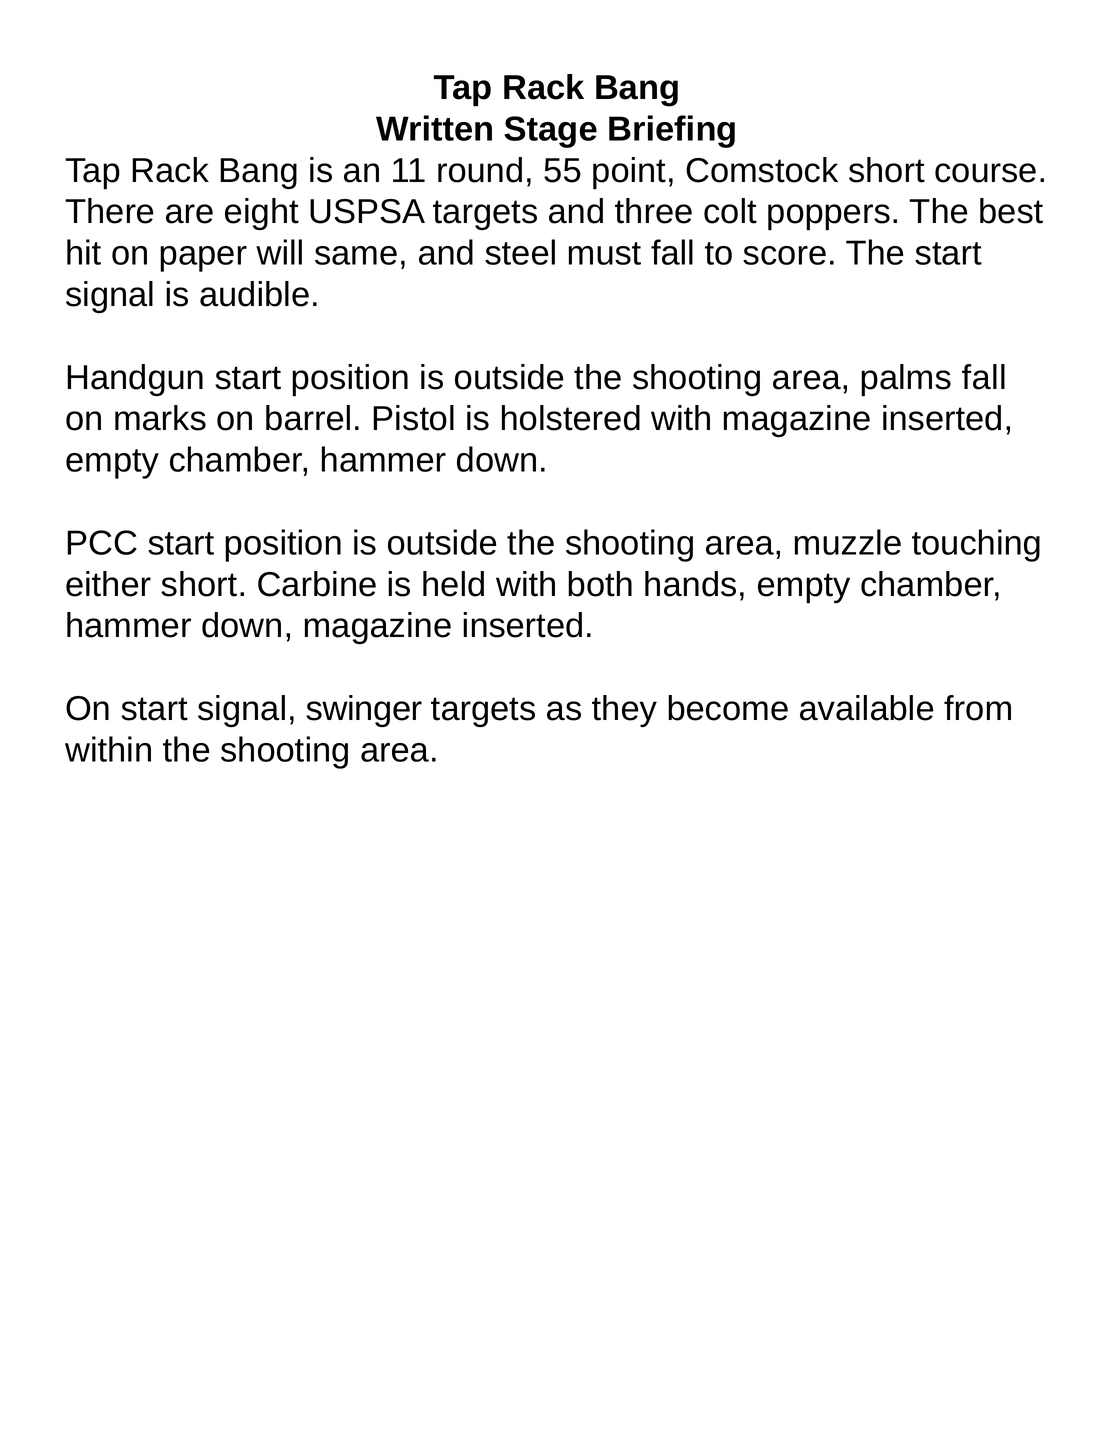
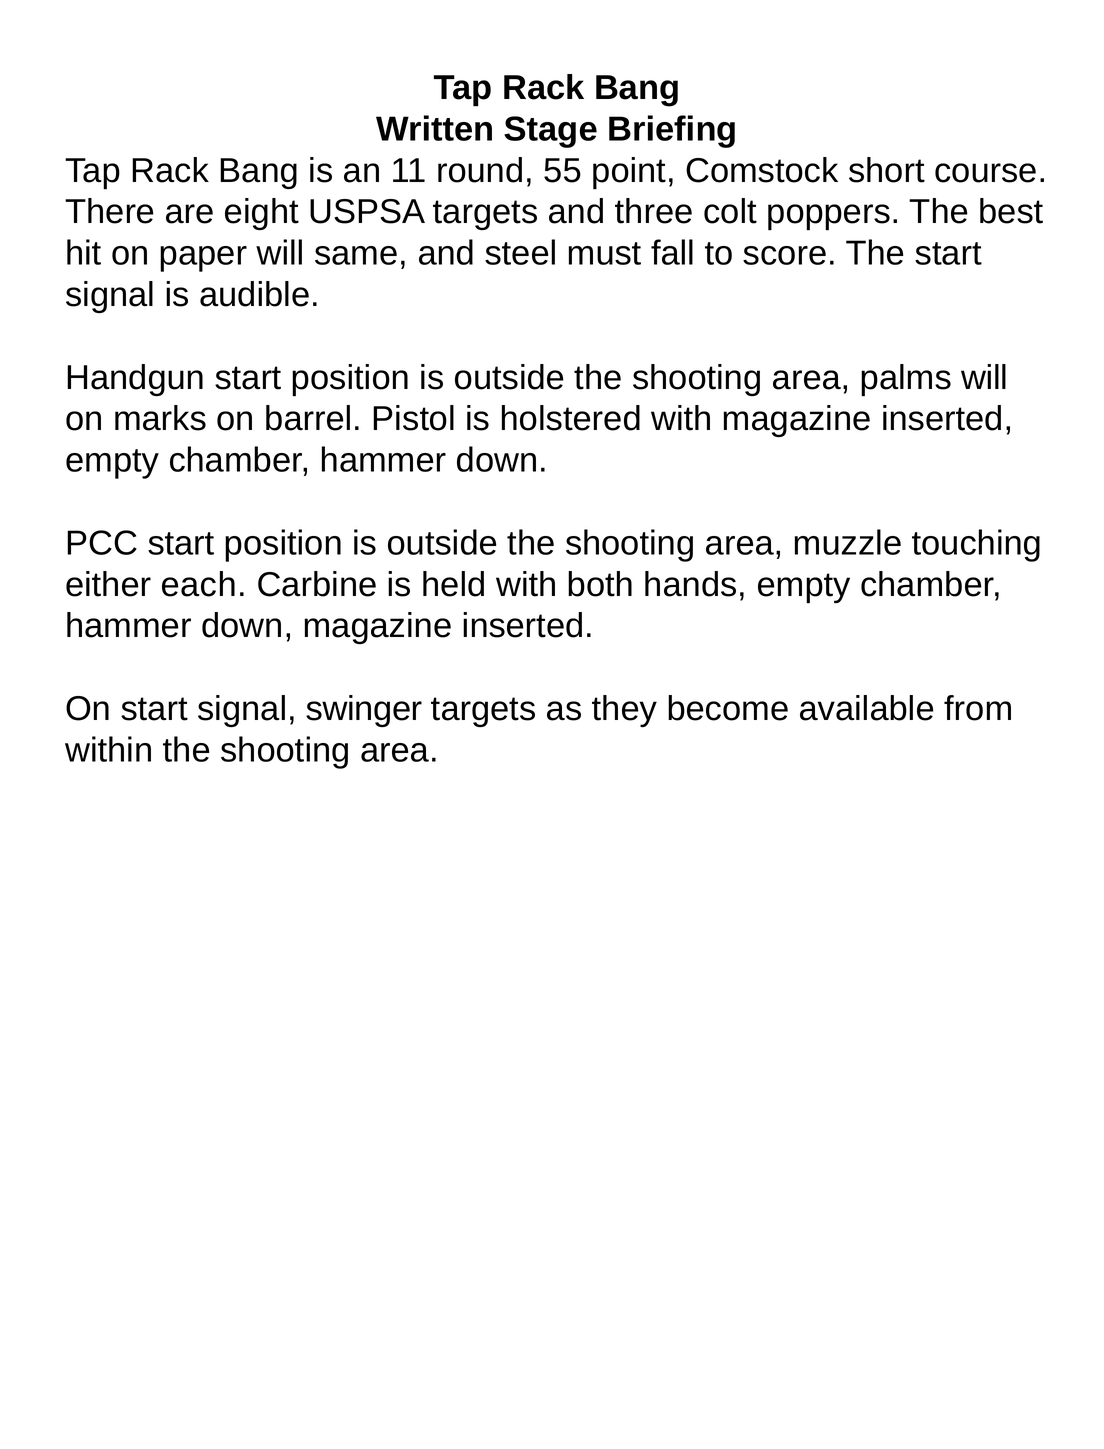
palms fall: fall -> will (985, 378)
either short: short -> each (204, 585)
